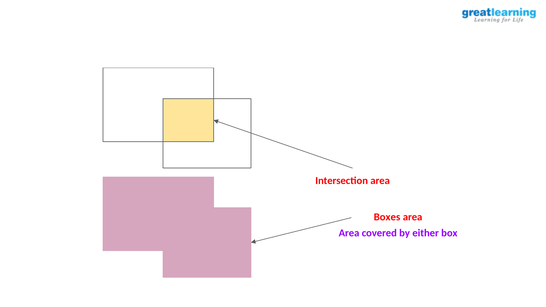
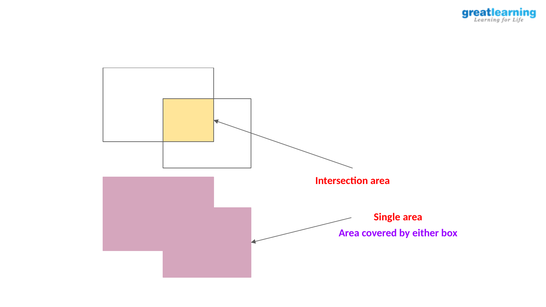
Boxes: Boxes -> Single (387, 217)
